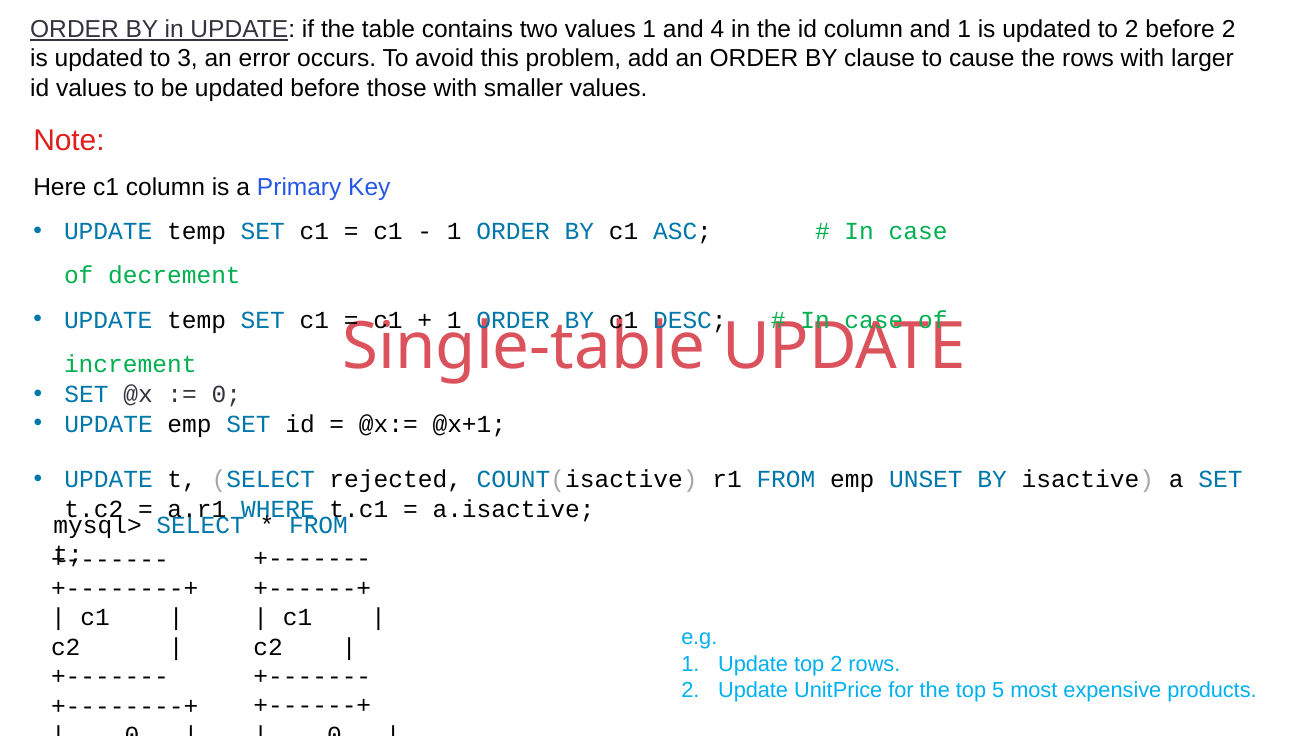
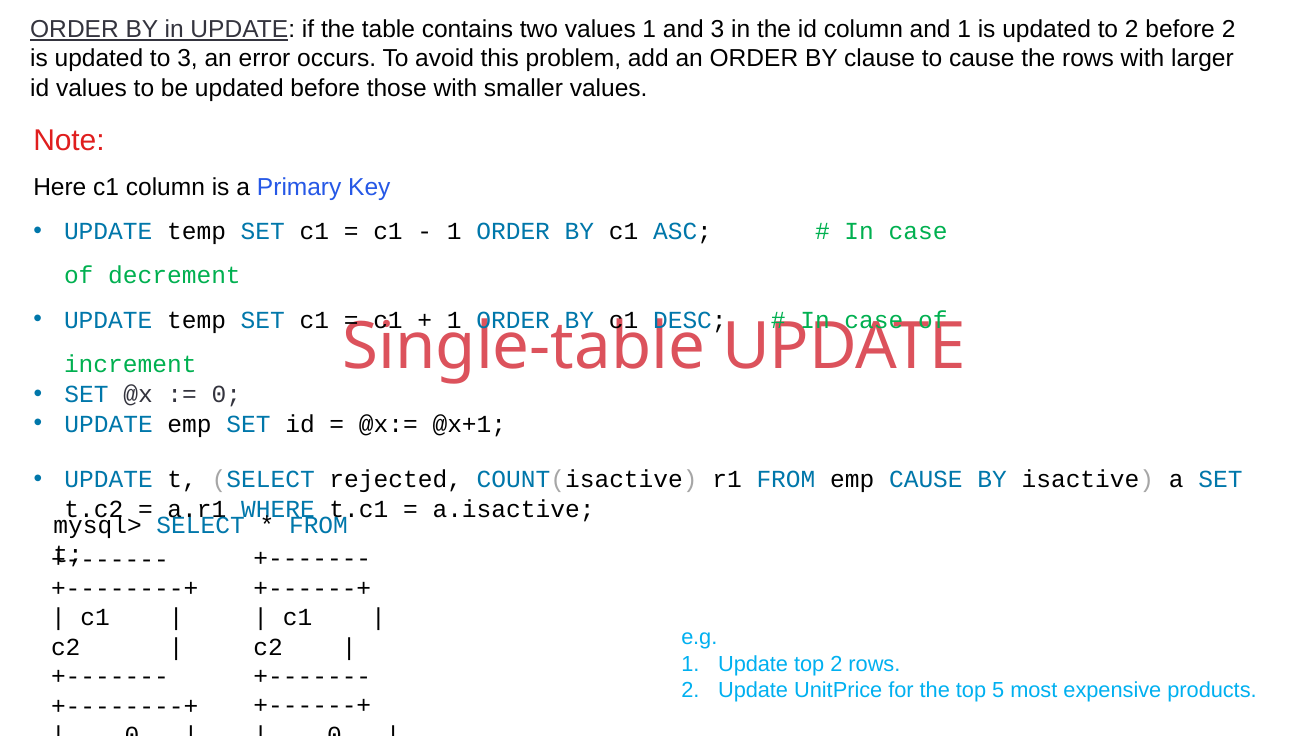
and 4: 4 -> 3 (717, 29)
emp UNSET: UNSET -> CAUSE (926, 480)
